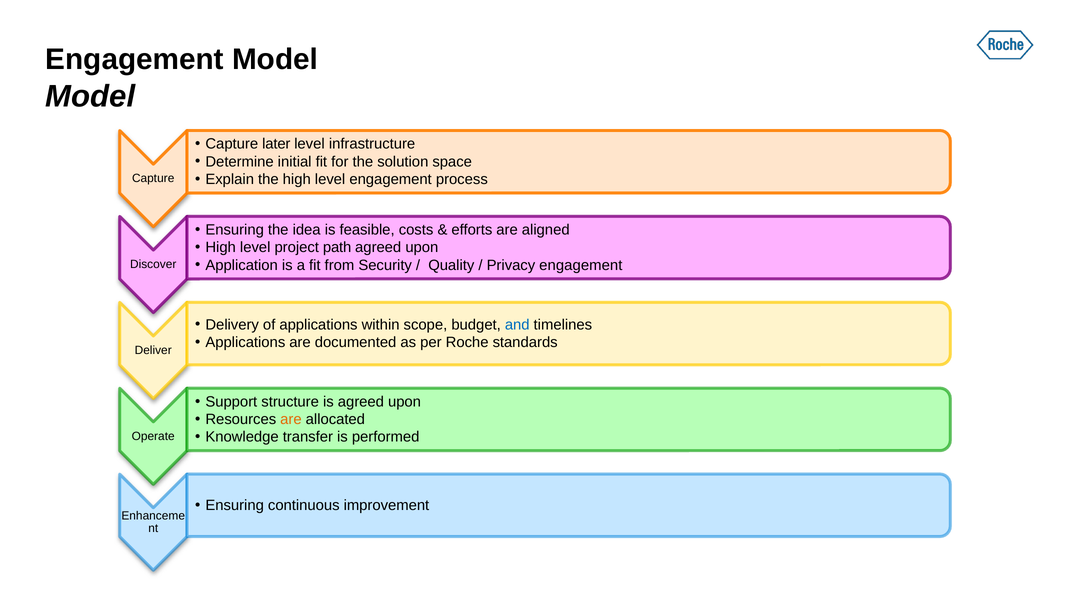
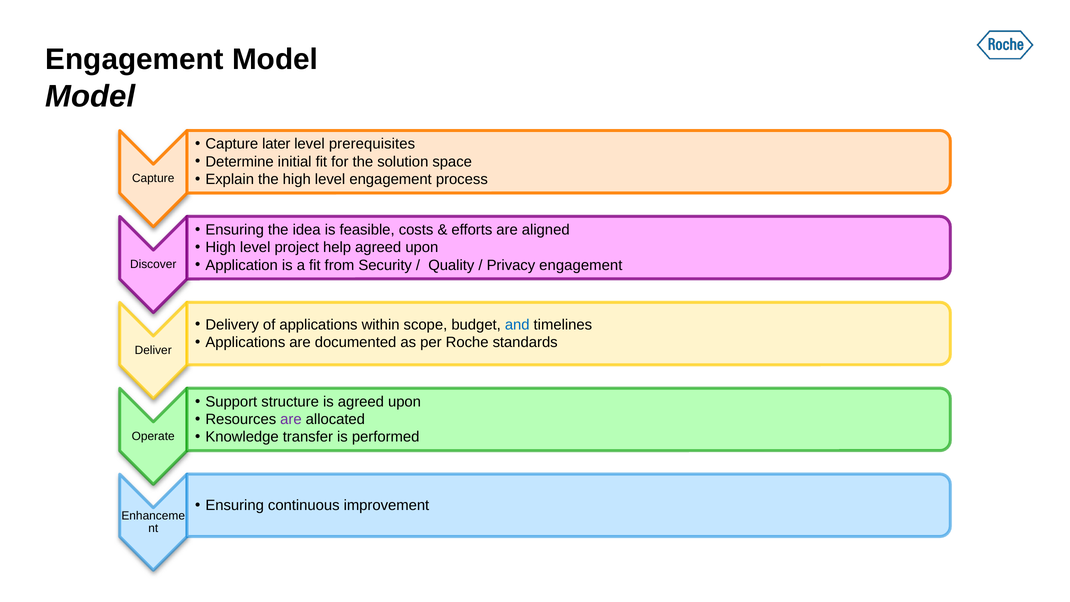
infrastructure: infrastructure -> prerequisites (372, 144)
path: path -> help (337, 248)
are colour: orange -> purple (291, 419)
